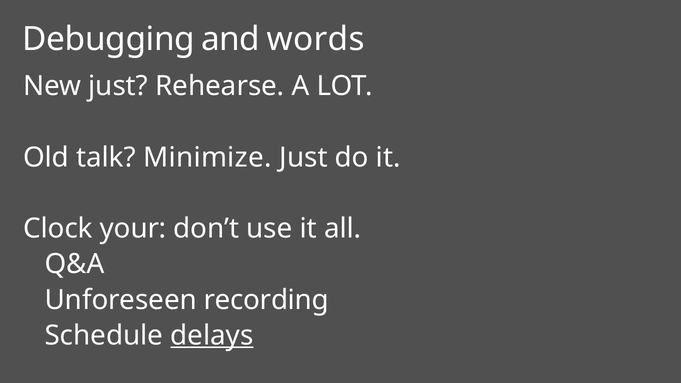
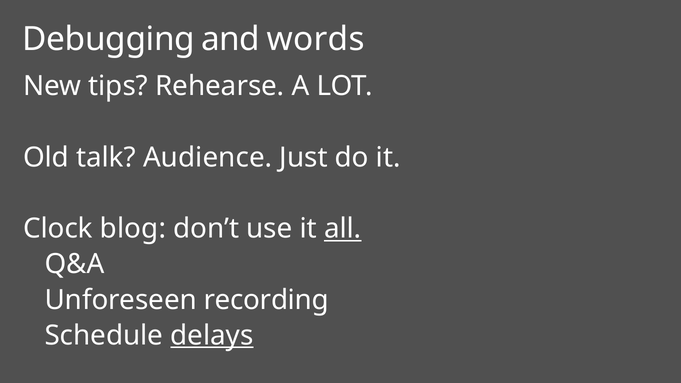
New just: just -> tips (118, 86)
Minimize: Minimize -> Audience (208, 157)
your: your -> blog (133, 229)
all underline: none -> present (343, 229)
